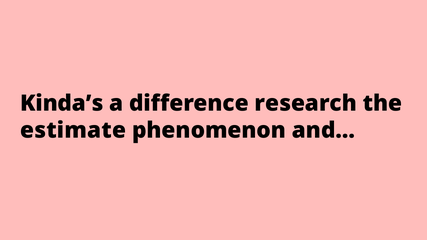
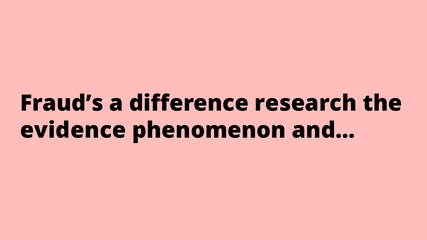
Kinda’s: Kinda’s -> Fraud’s (62, 103)
estimate: estimate -> evidence (73, 130)
